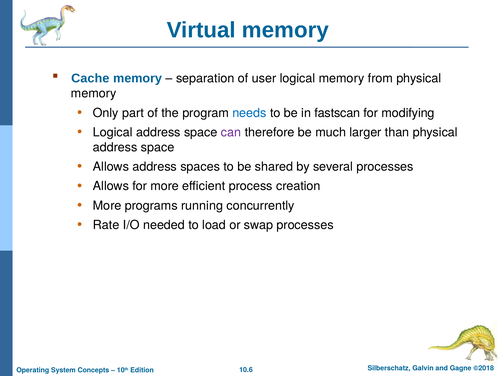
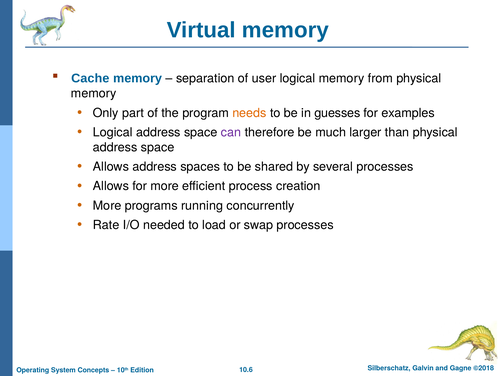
needs colour: blue -> orange (249, 113)
fastscan: fastscan -> guesses (337, 113)
modifying: modifying -> examples (408, 113)
